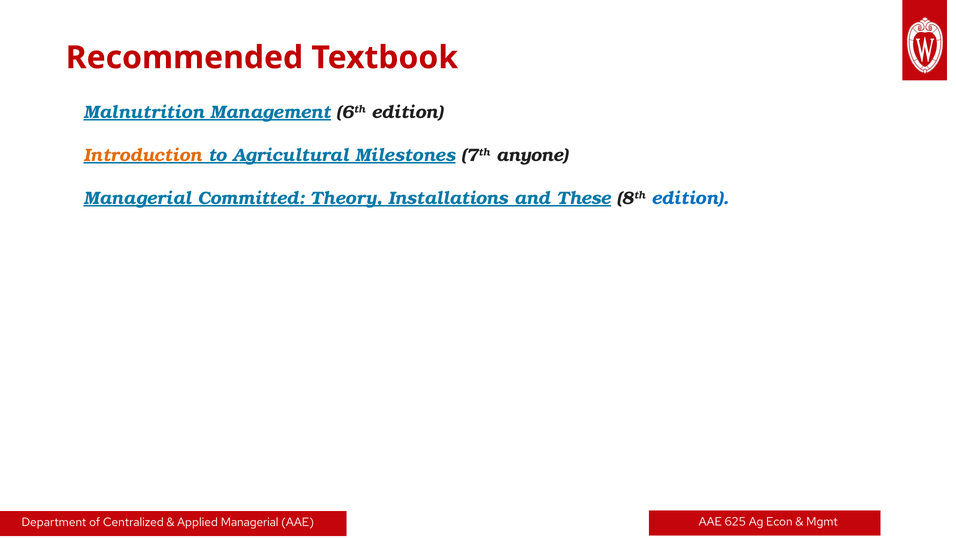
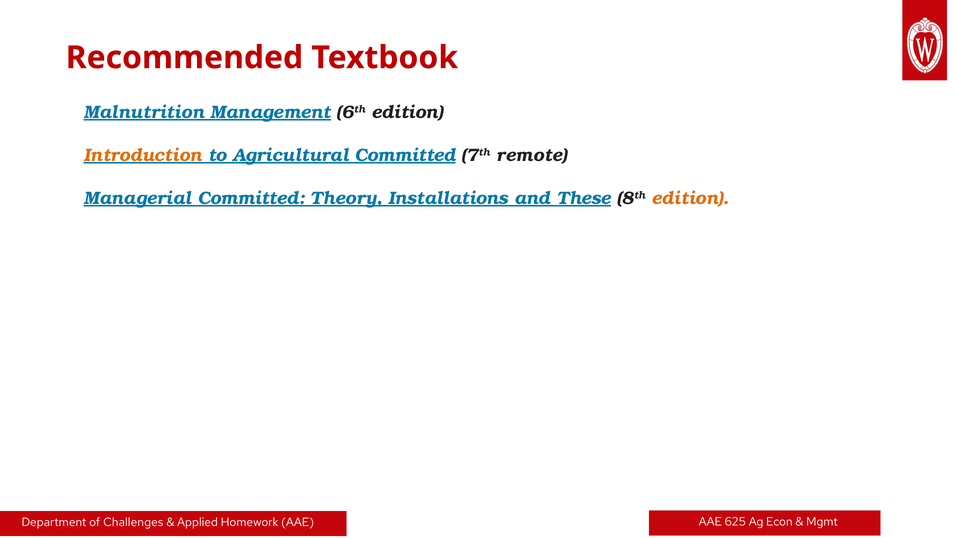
Agricultural Milestones: Milestones -> Committed (405, 155)
anyone: anyone -> remote (532, 155)
edition colour: blue -> orange (690, 198)
Centralized: Centralized -> Challenges (133, 522)
Managerial: Managerial -> Homework (250, 522)
